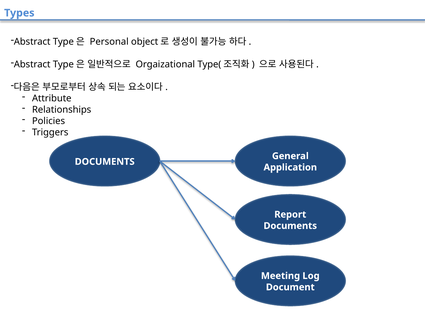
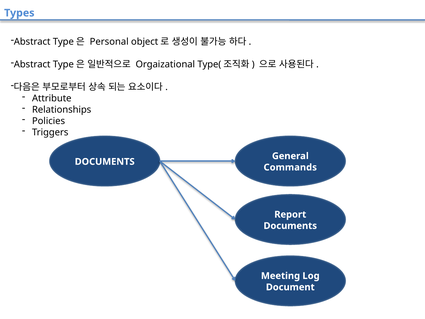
Application: Application -> Commands (290, 167)
